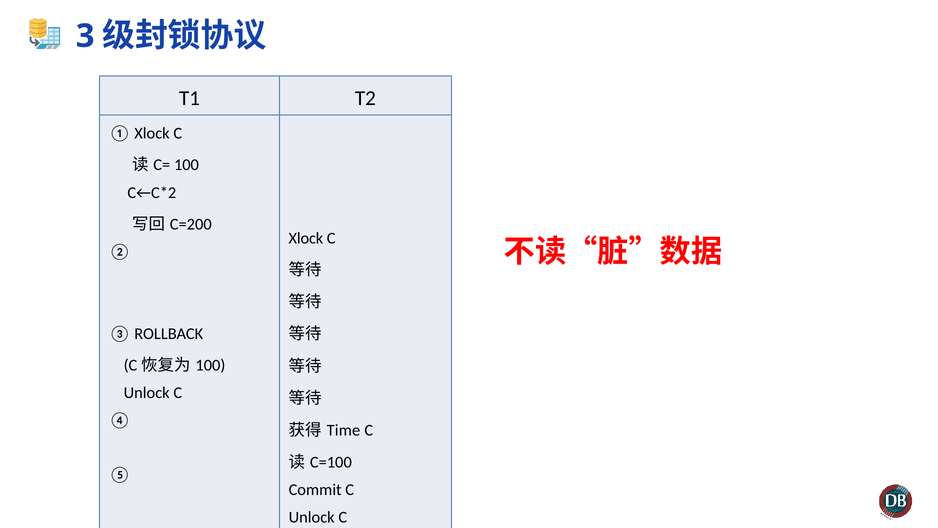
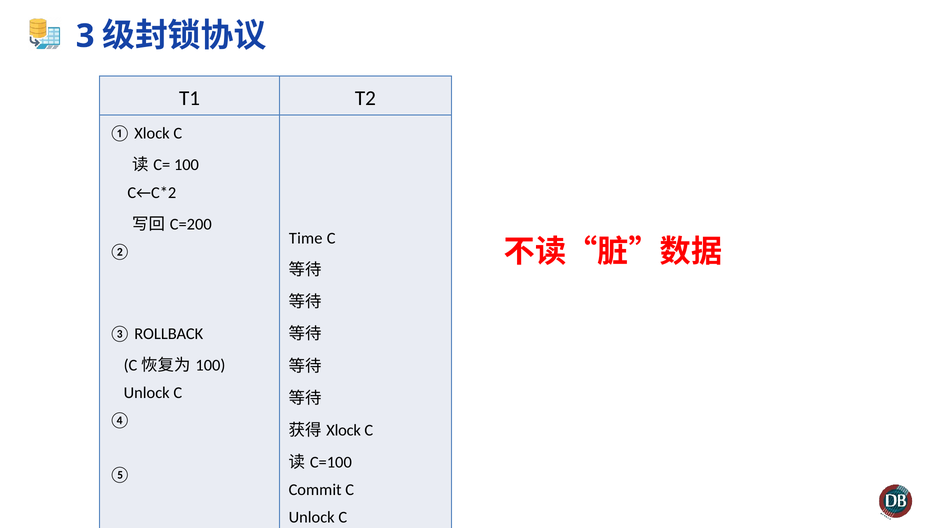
Xlock: Xlock -> Time (306, 238)
Time: Time -> Xlock (344, 430)
